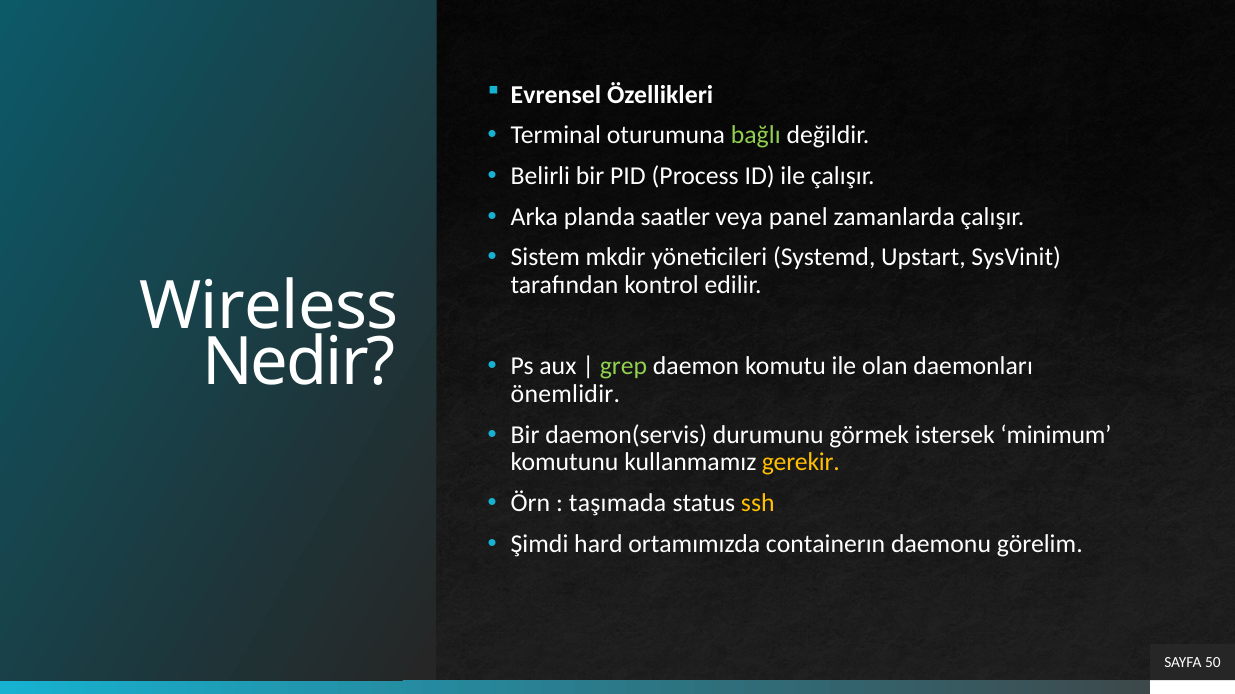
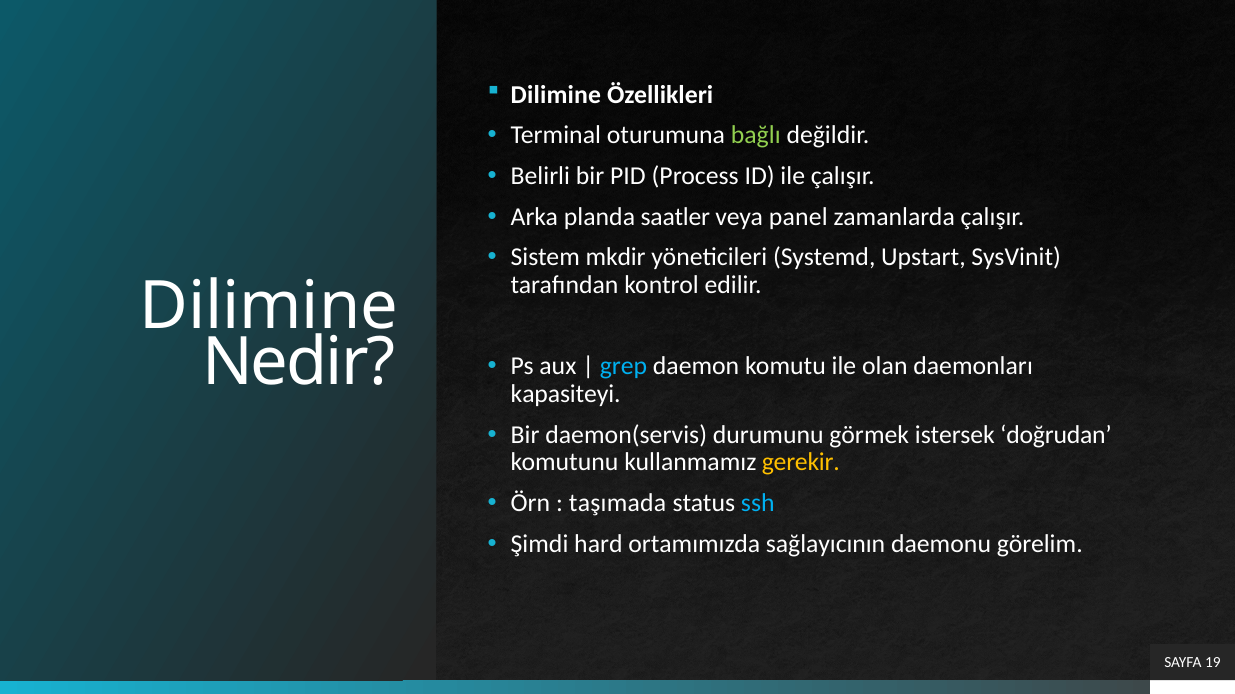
Evrensel: Evrensel -> Dilimine (556, 95)
Wireless: Wireless -> Dilimine (269, 307)
grep colour: light green -> light blue (624, 367)
önemlidir: önemlidir -> kapasiteyi (566, 394)
minimum: minimum -> doğrudan (1056, 435)
ssh colour: yellow -> light blue (758, 504)
containerın: containerın -> sağlayıcının (826, 544)
50: 50 -> 19 (1213, 664)
